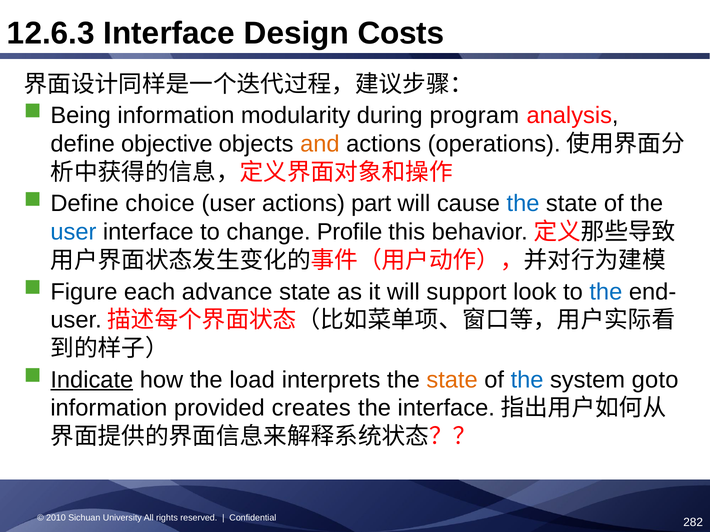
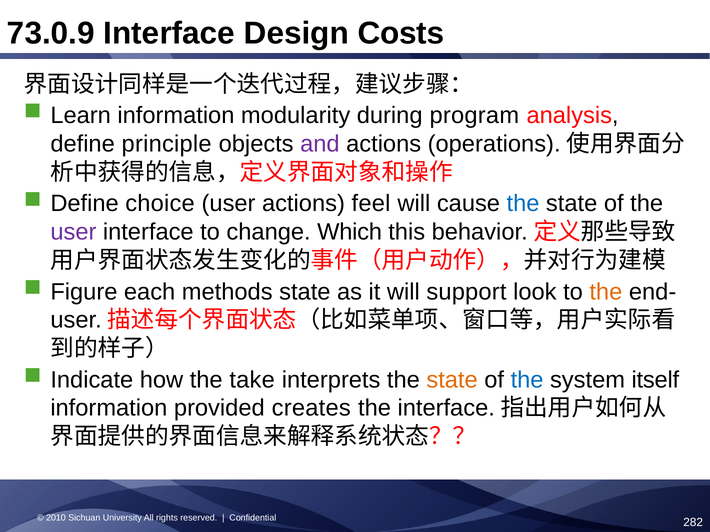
12.6.3: 12.6.3 -> 73.0.9 (51, 33)
Being: Being -> Learn (81, 116)
objective: objective -> principle (167, 144)
and colour: orange -> purple (320, 144)
part: part -> feel (371, 204)
user colour: blue -> purple (73, 232)
Profile: Profile -> Which (350, 232)
advance: advance -> methods (227, 292)
the colour: blue -> orange (606, 292)
Indicate underline: present -> none (92, 380)
load: load -> take (252, 380)
goto: goto -> itself (655, 380)
